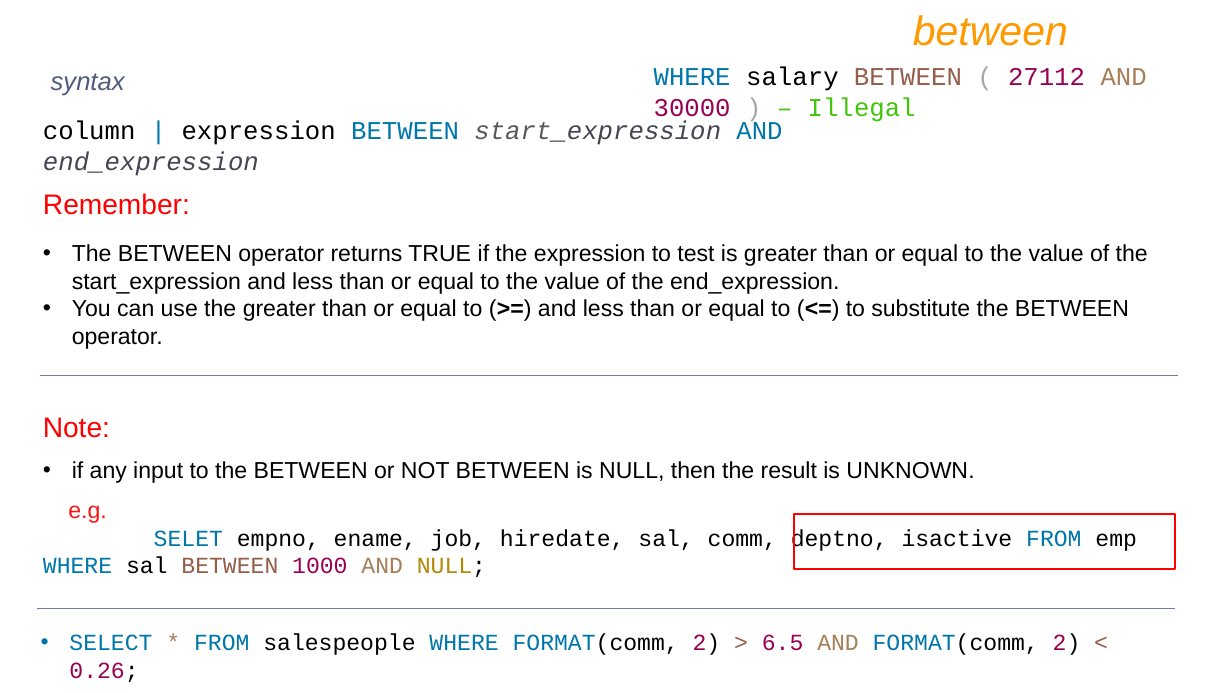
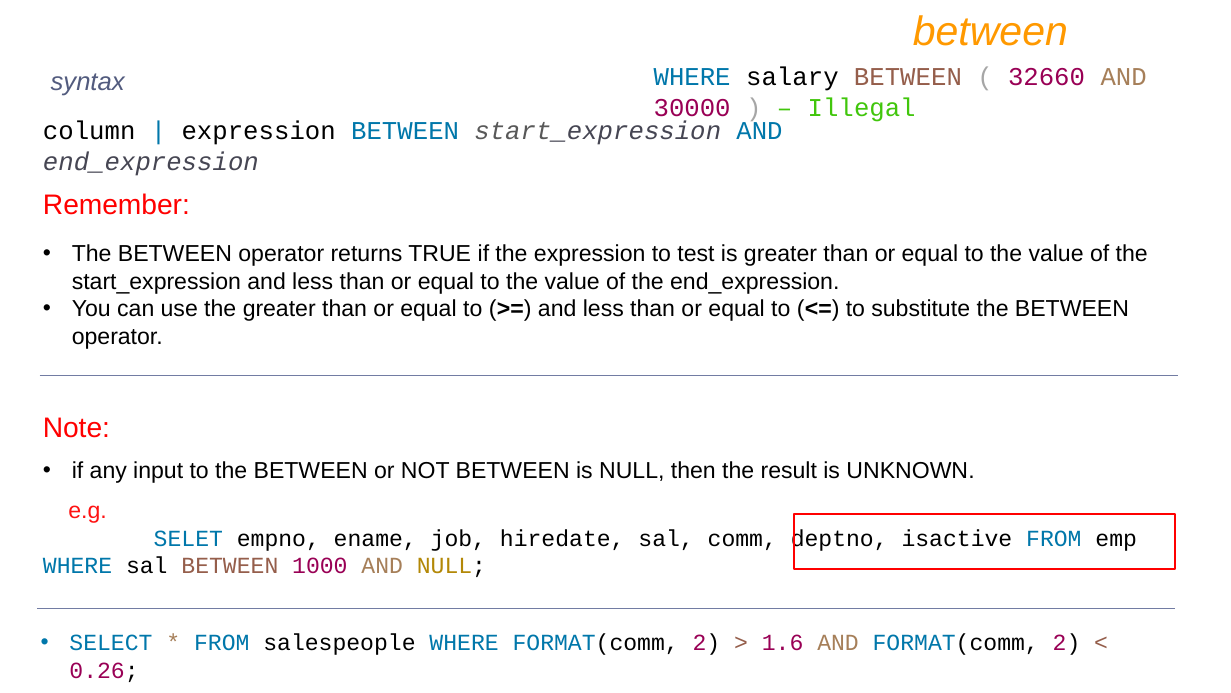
27112: 27112 -> 32660 (1047, 77)
6.5: 6.5 -> 1.6 (783, 642)
